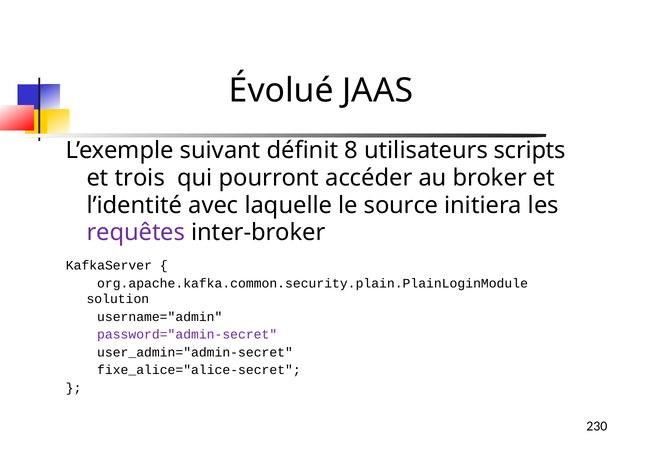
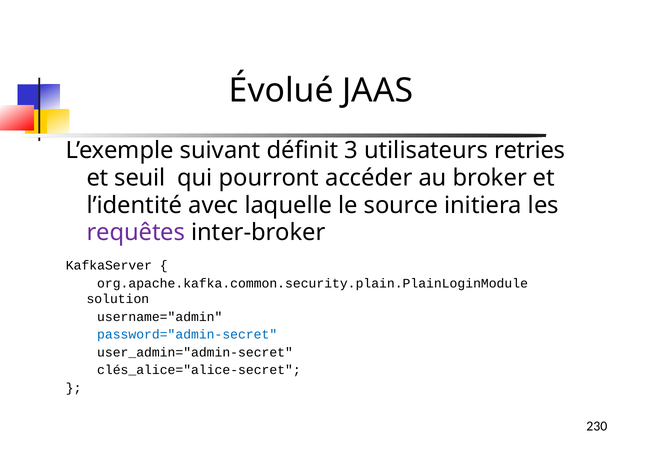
8: 8 -> 3 (351, 151)
scripts: scripts -> retries (530, 151)
trois: trois -> seuil (140, 178)
password="admin-secret colour: purple -> blue (187, 335)
fixe_alice="alice-secret: fixe_alice="alice-secret -> clés_alice="alice-secret (199, 370)
